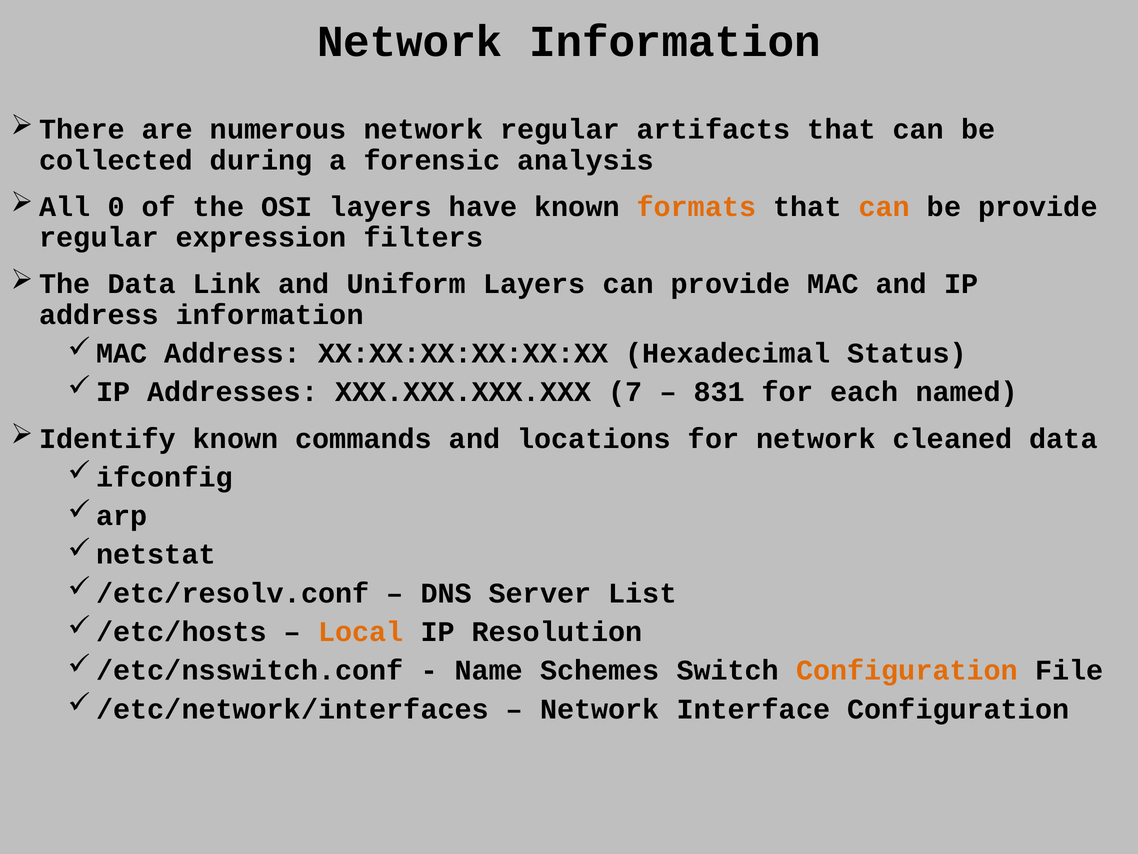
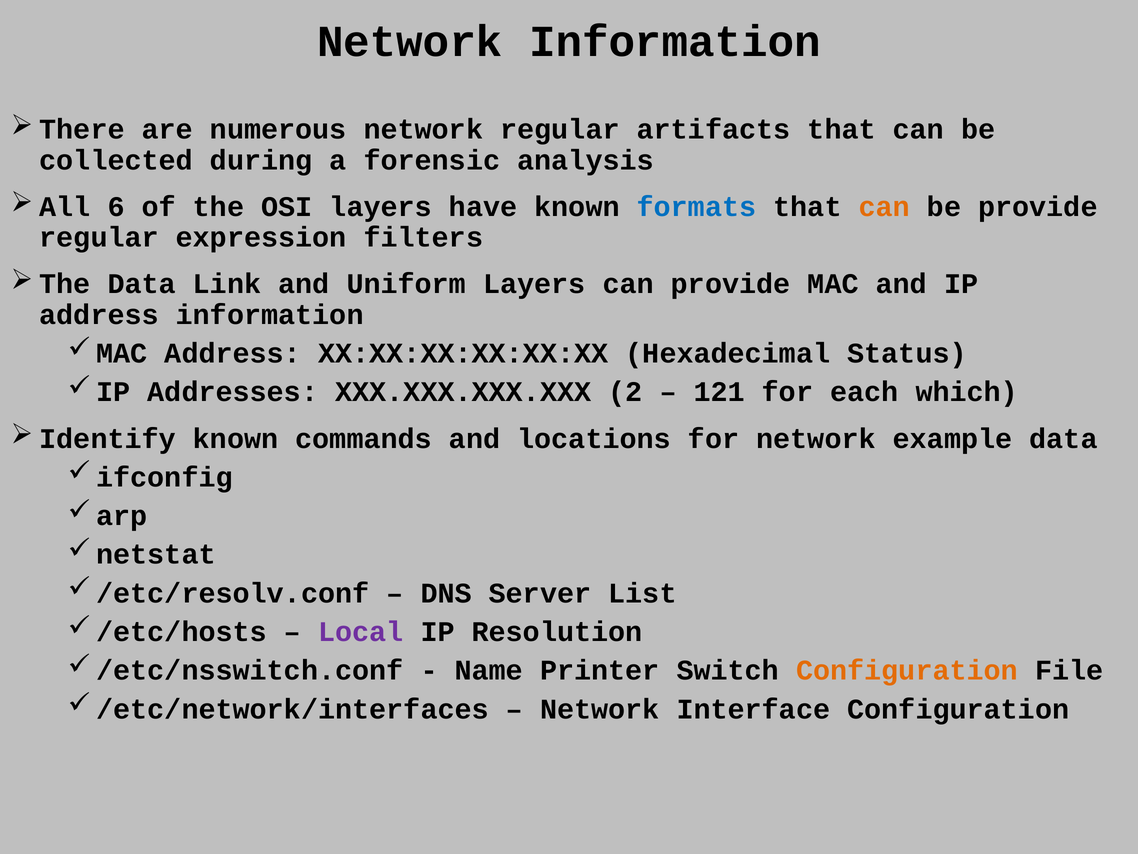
0: 0 -> 6 (116, 207)
formats colour: orange -> blue (696, 207)
7: 7 -> 2 (625, 392)
831: 831 -> 121 (719, 392)
named: named -> which (967, 392)
cleaned: cleaned -> example (953, 438)
Local colour: orange -> purple (361, 632)
Schemes: Schemes -> Printer (600, 670)
